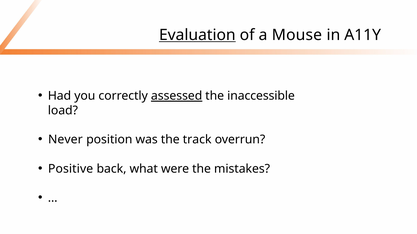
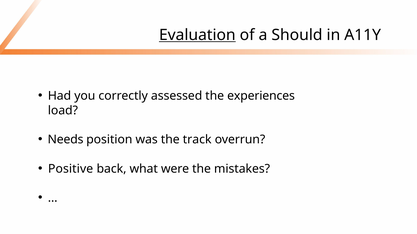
Mouse: Mouse -> Should (297, 35)
assessed underline: present -> none (177, 96)
inaccessible: inaccessible -> experiences (261, 96)
Never: Never -> Needs (66, 140)
